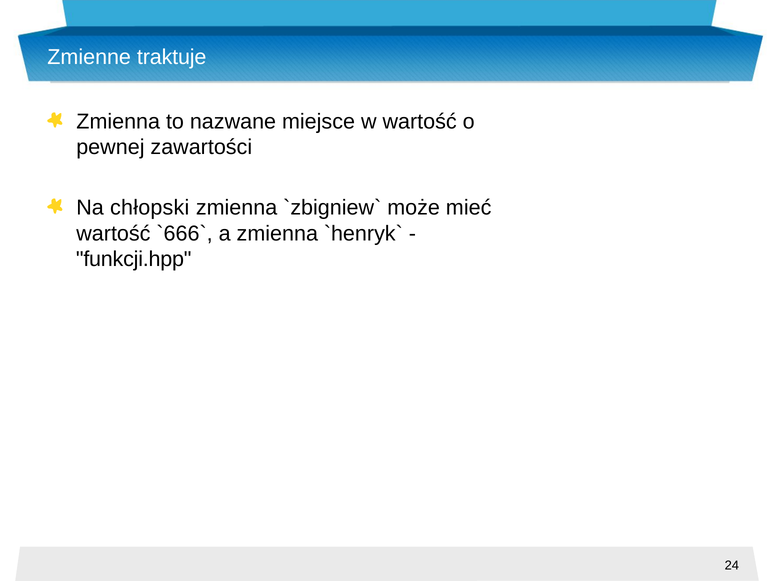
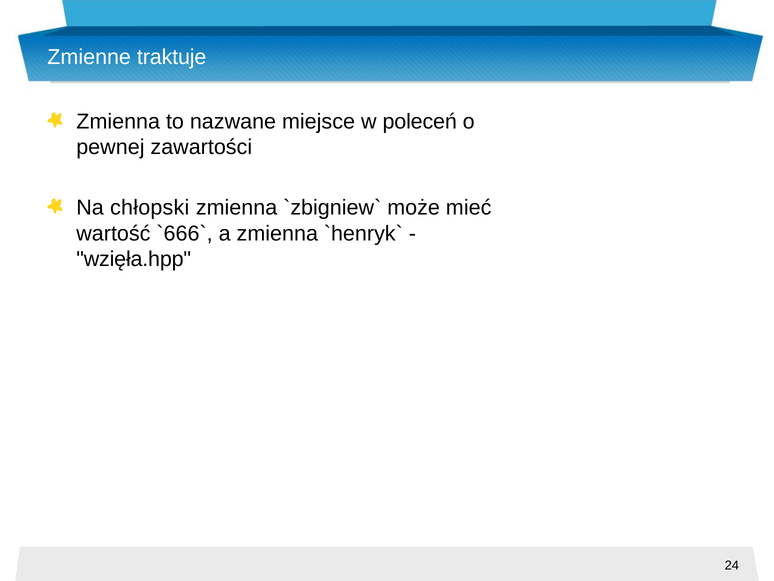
w wartość: wartość -> poleceń (420, 121)
funkcji.hpp: funkcji.hpp -> wzięła.hpp (134, 259)
